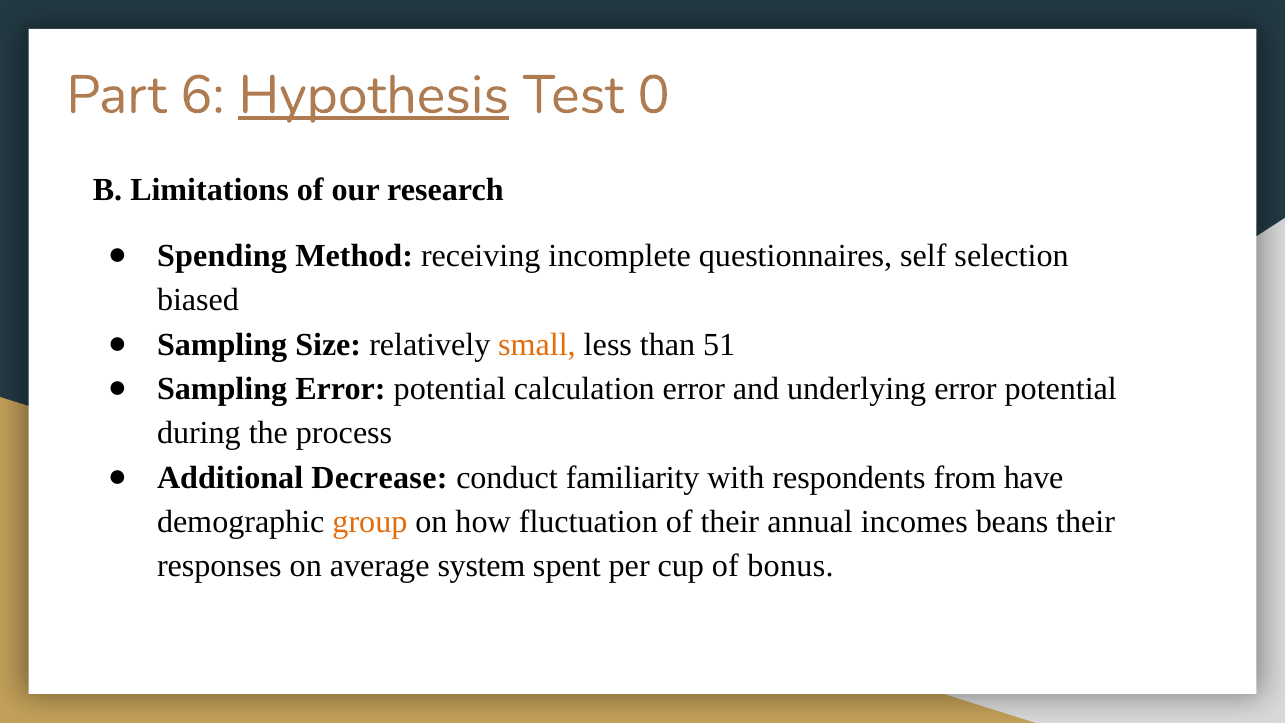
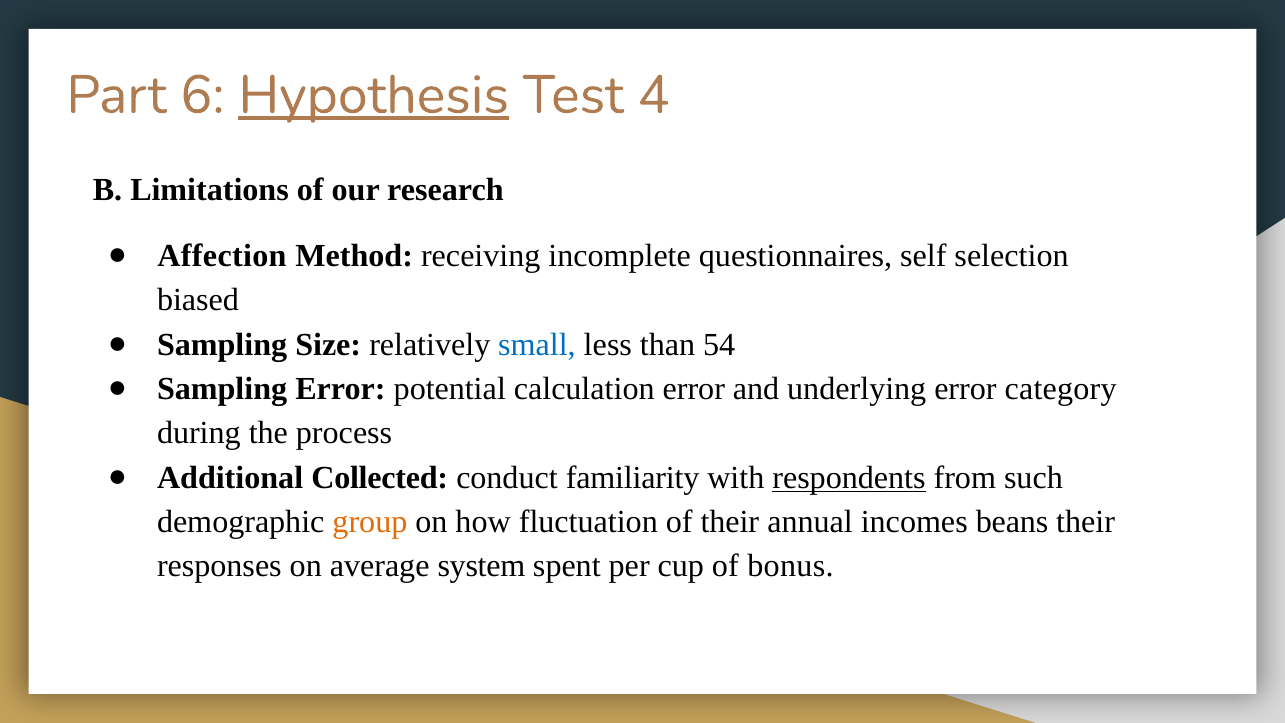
0: 0 -> 4 (654, 95)
Spending: Spending -> Affection (222, 256)
small colour: orange -> blue (537, 345)
51: 51 -> 54 (719, 345)
underlying error potential: potential -> category (1061, 389)
Decrease: Decrease -> Collected (380, 478)
respondents underline: none -> present (849, 478)
have: have -> such (1033, 478)
